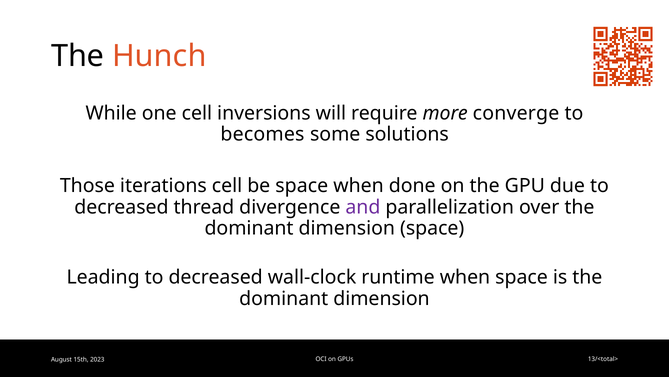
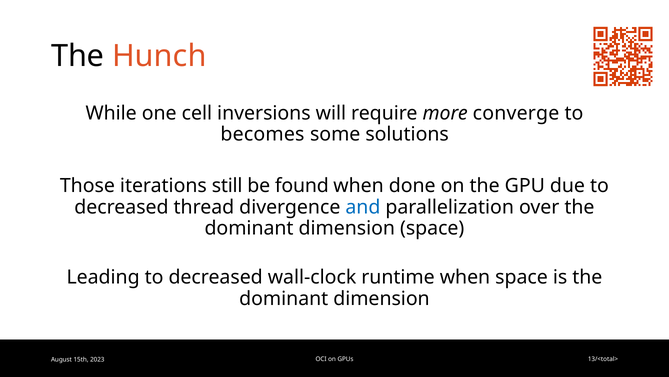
iterations cell: cell -> still (227, 186)
be space: space -> found (302, 186)
and colour: purple -> blue (363, 207)
